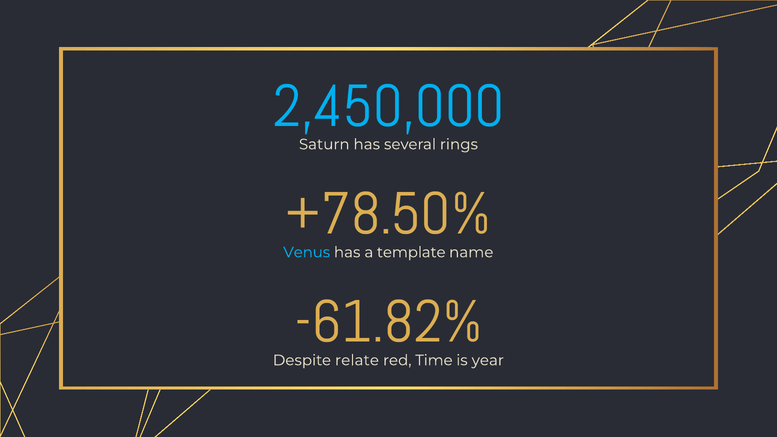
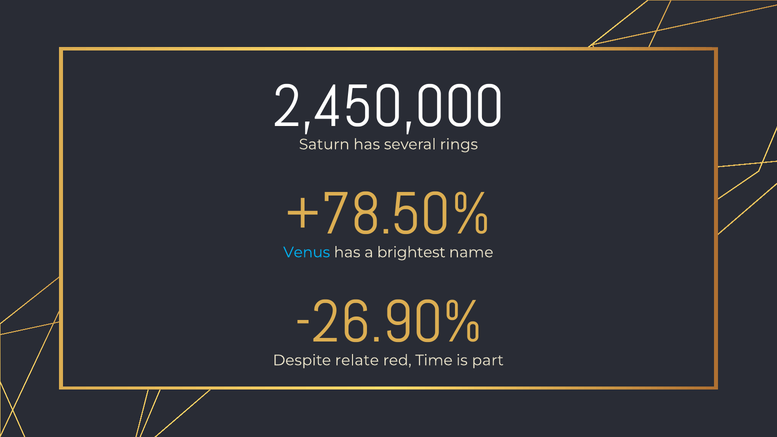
2,450,000 colour: light blue -> white (389, 106)
template: template -> brightest (411, 252)
-61.82%: -61.82% -> -26.90% (389, 322)
year: year -> part (488, 360)
